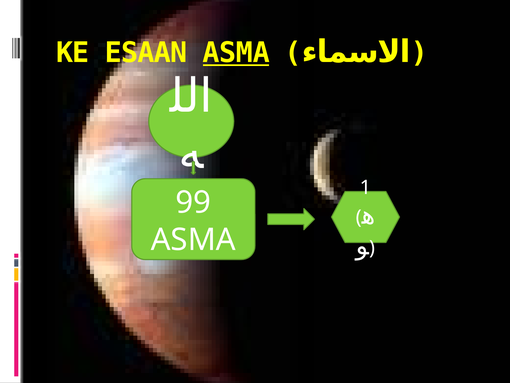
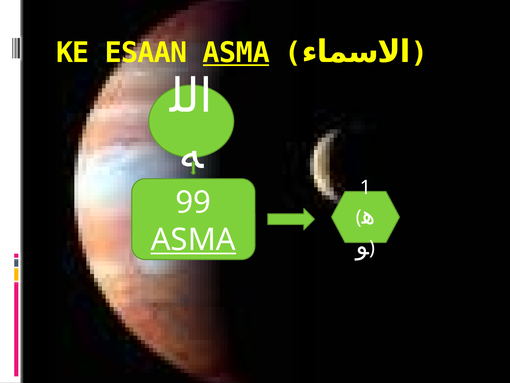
ASMA underline: none -> present (193, 240)
